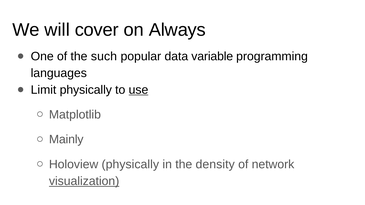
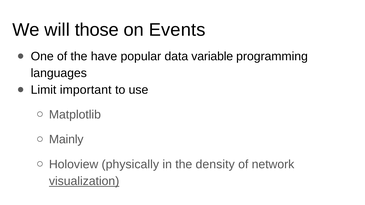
cover: cover -> those (97, 30)
Always: Always -> Events (177, 30)
such: such -> have (104, 56)
Limit physically: physically -> important (86, 90)
use underline: present -> none (138, 90)
